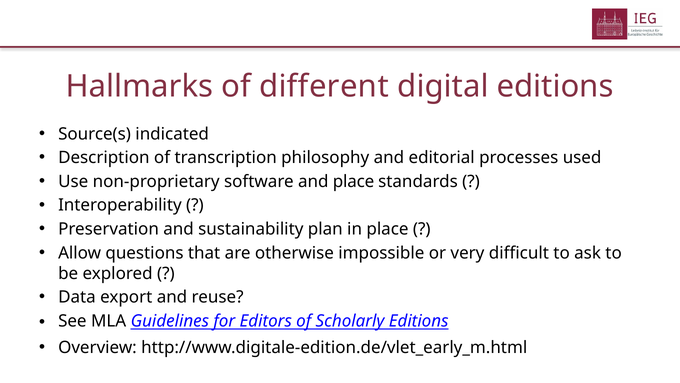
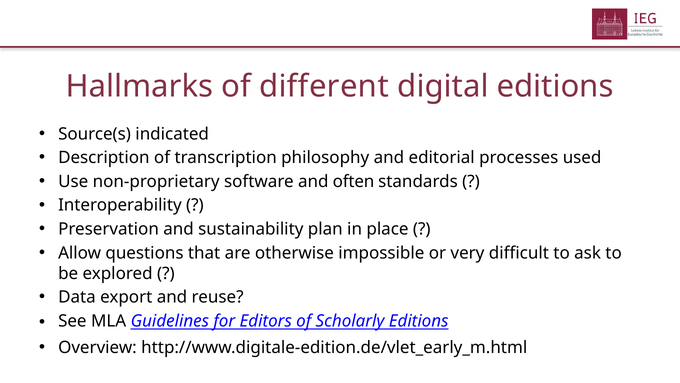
and place: place -> often (353, 181)
